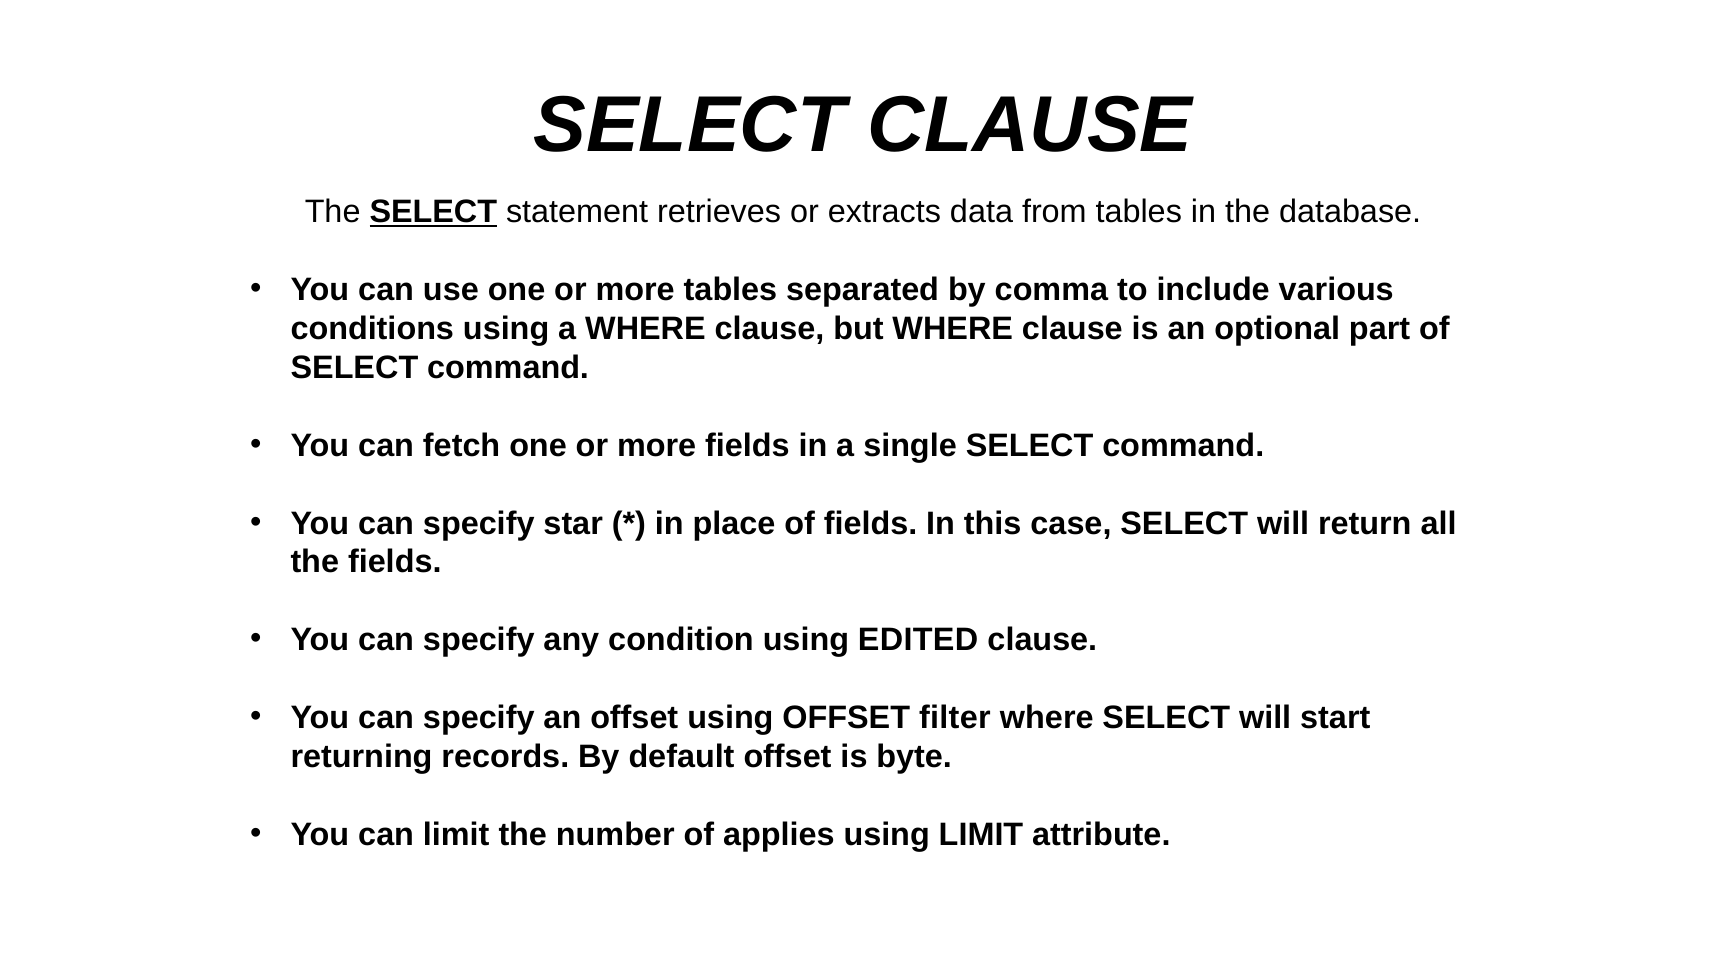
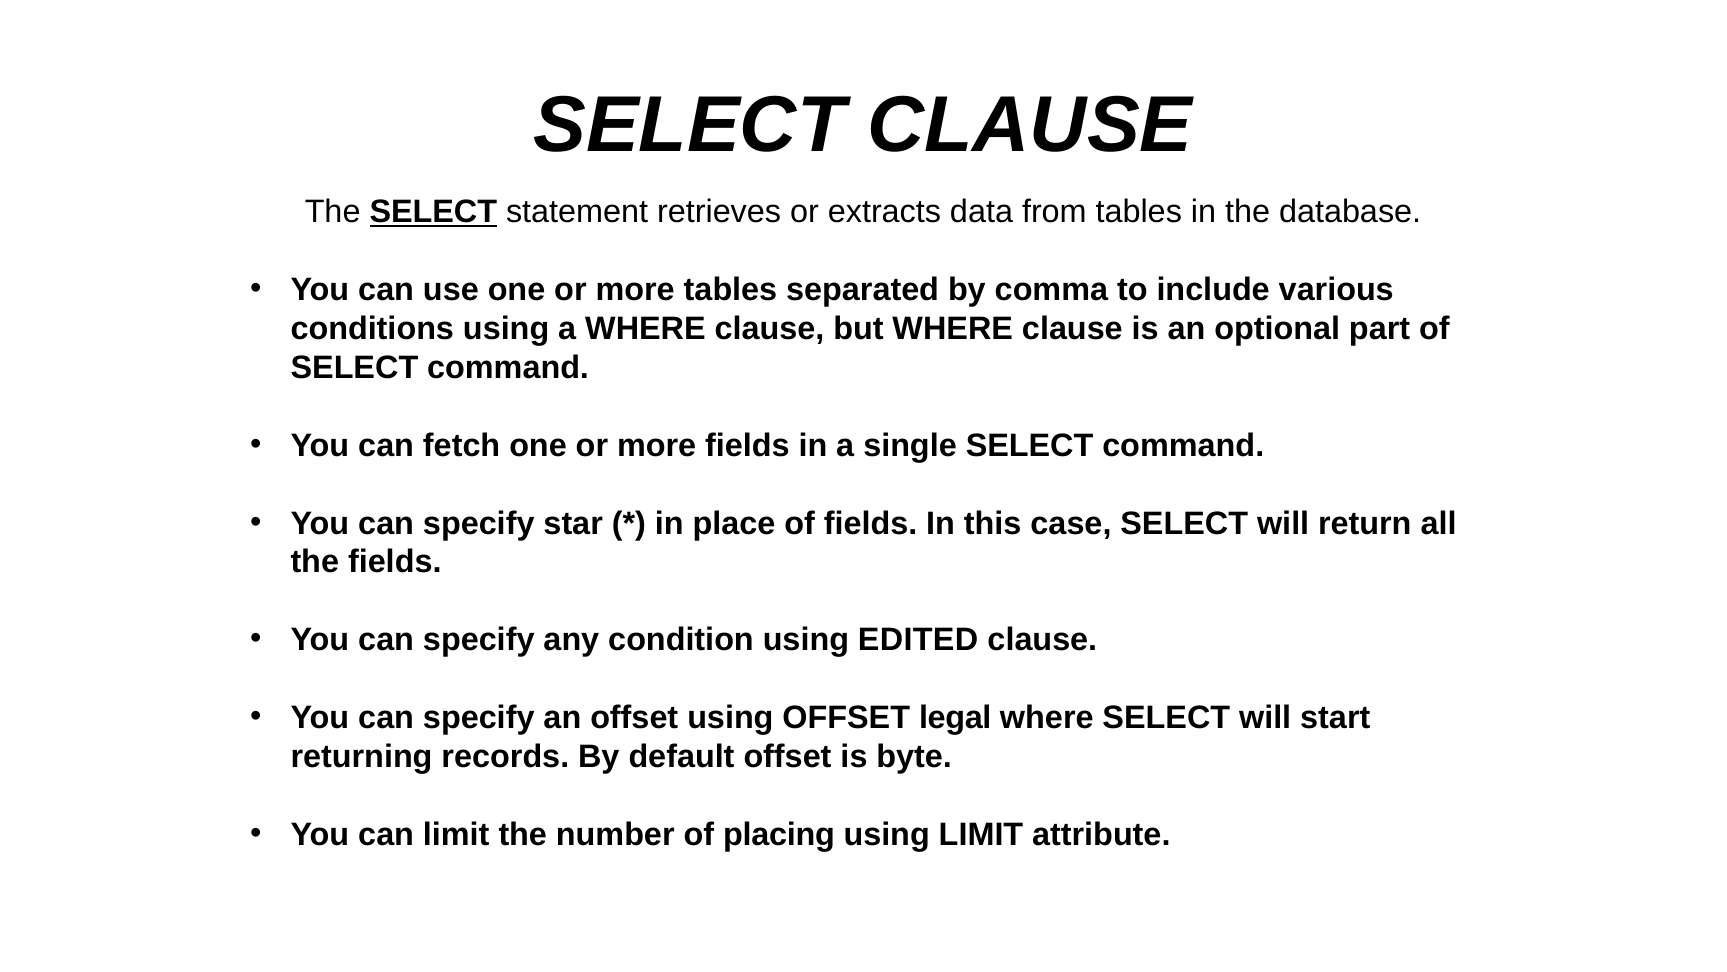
filter: filter -> legal (955, 717)
applies: applies -> placing (779, 834)
